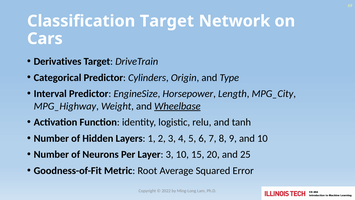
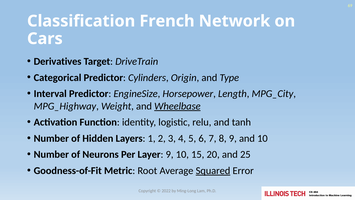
Classification Target: Target -> French (167, 21)
Layer 3: 3 -> 9 (170, 154)
Squared underline: none -> present (213, 170)
